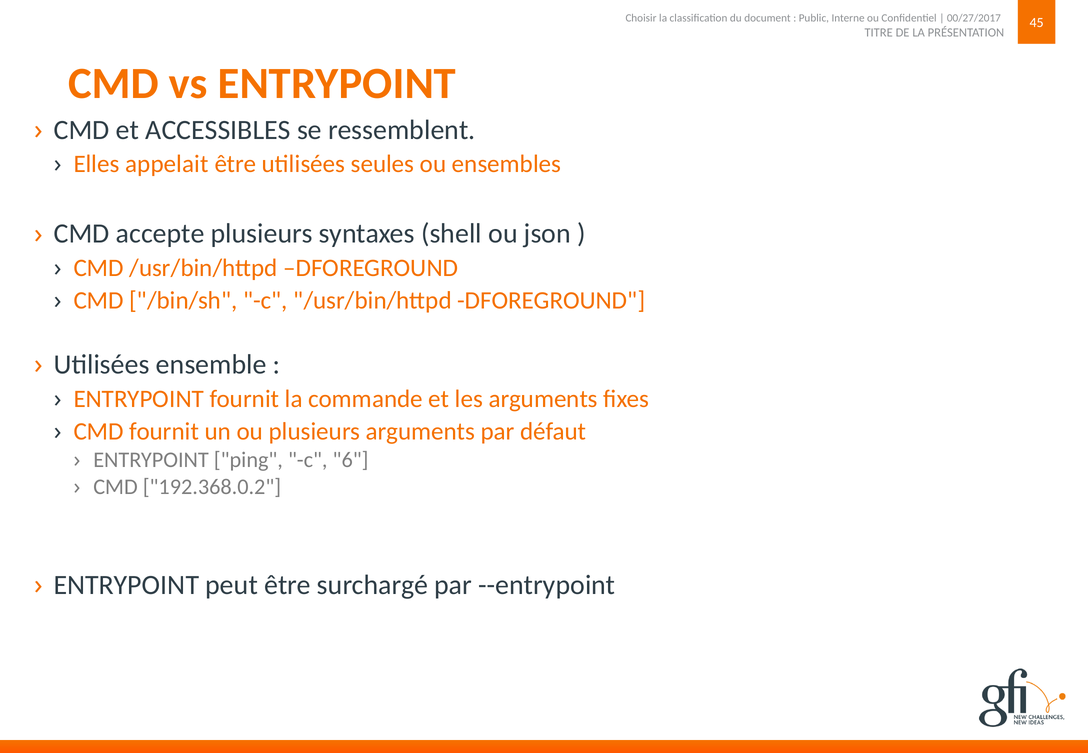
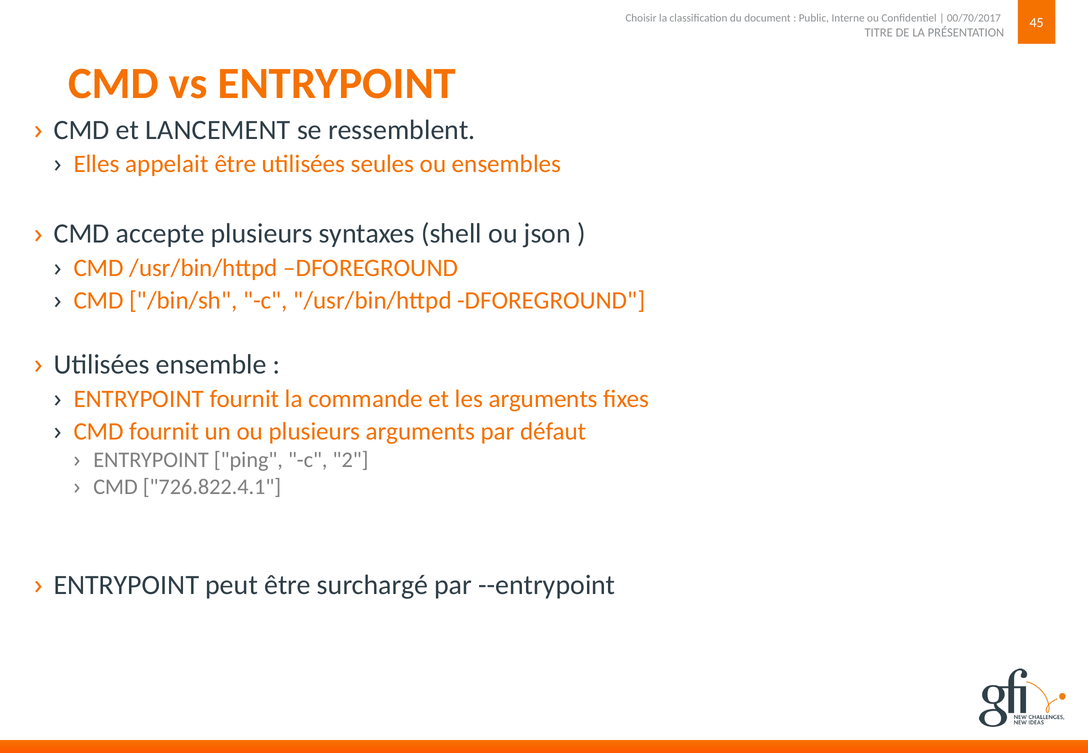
00/27/2017: 00/27/2017 -> 00/70/2017 (974, 18)
ACCESSIBLES: ACCESSIBLES -> LANCEMENT (218, 130)
6: 6 -> 2 (351, 460)
192.368.0.2: 192.368.0.2 -> 726.822.4.1 (212, 487)
